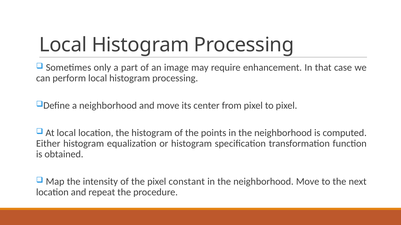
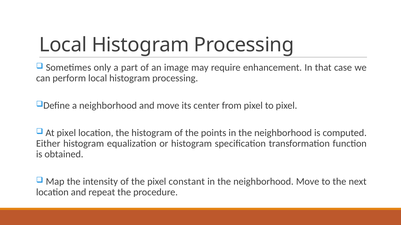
At local: local -> pixel (66, 133)
